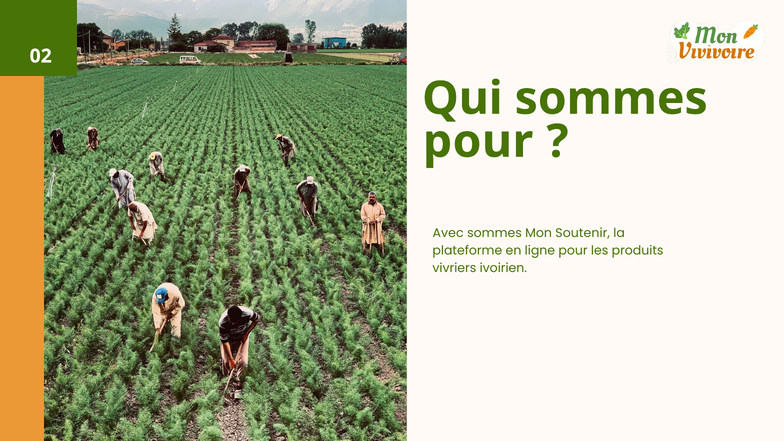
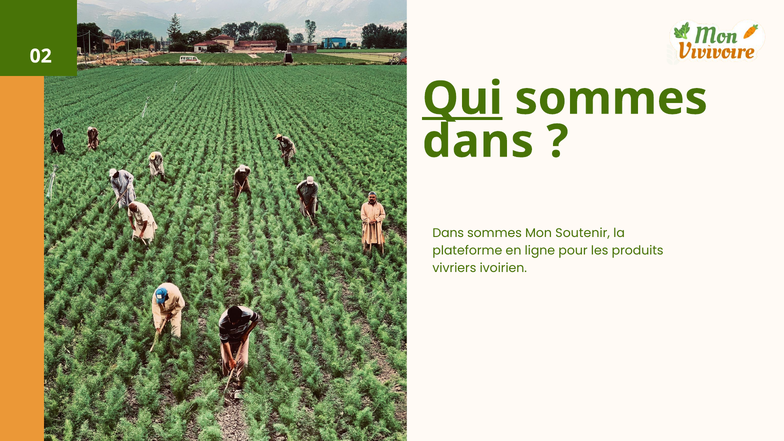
Qui underline: none -> present (462, 99)
pour: pour -> dans (478, 142)
Avec: Avec -> Dans (448, 233)
